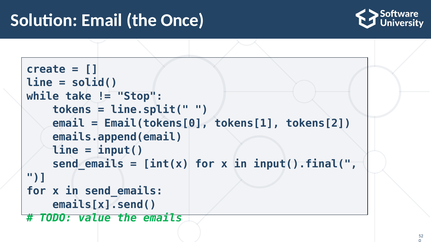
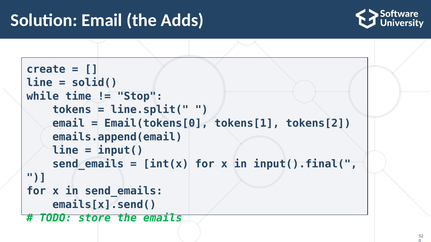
Once: Once -> Adds (182, 20)
take: take -> time (78, 96)
value: value -> store (95, 218)
